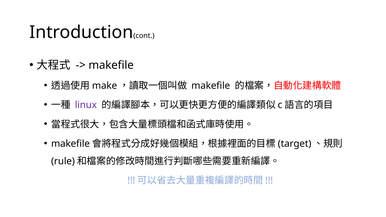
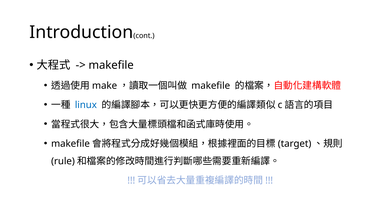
linux colour: purple -> blue (86, 105)
